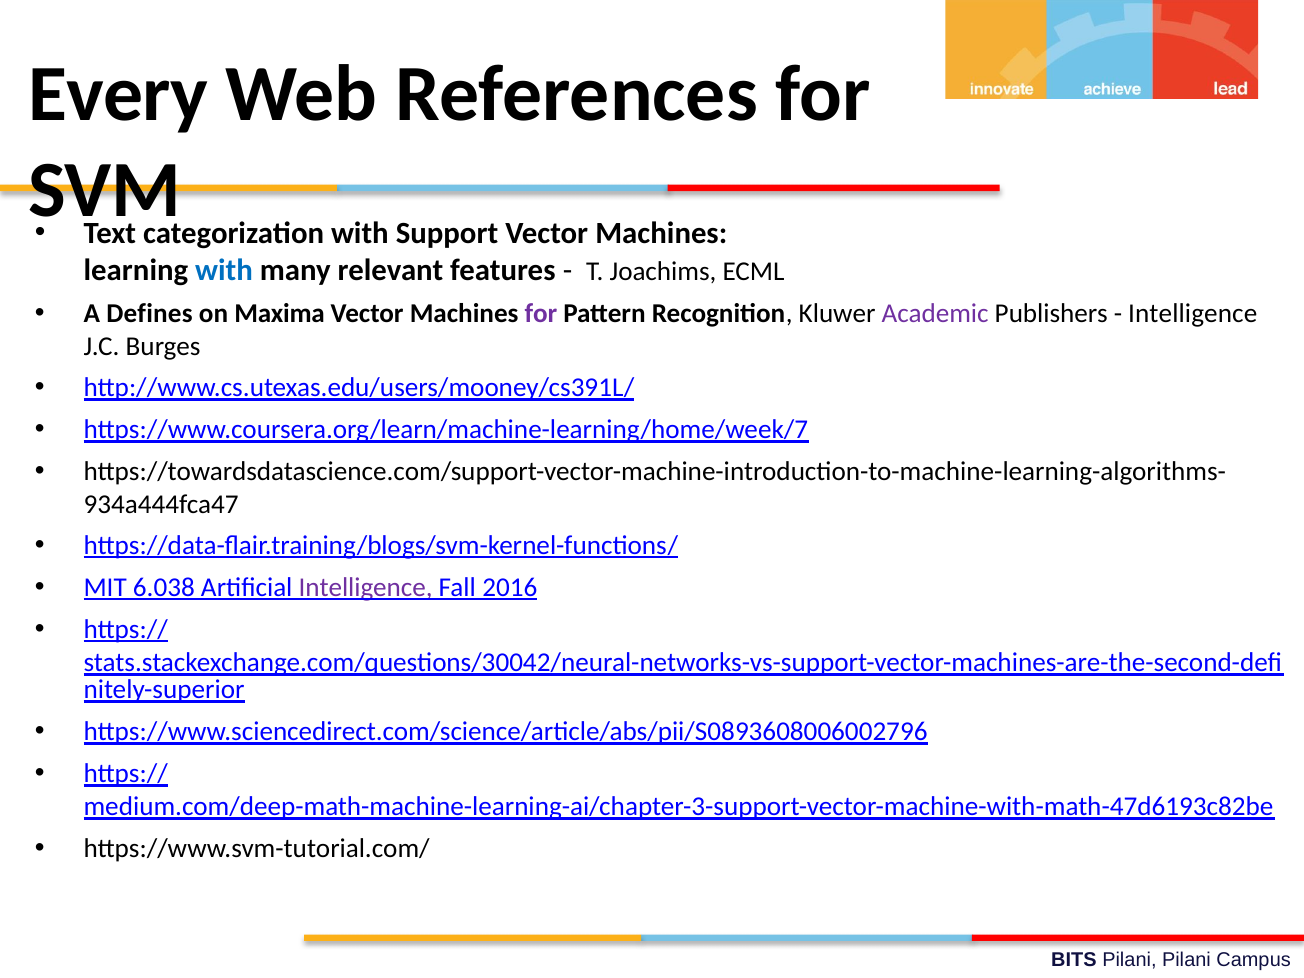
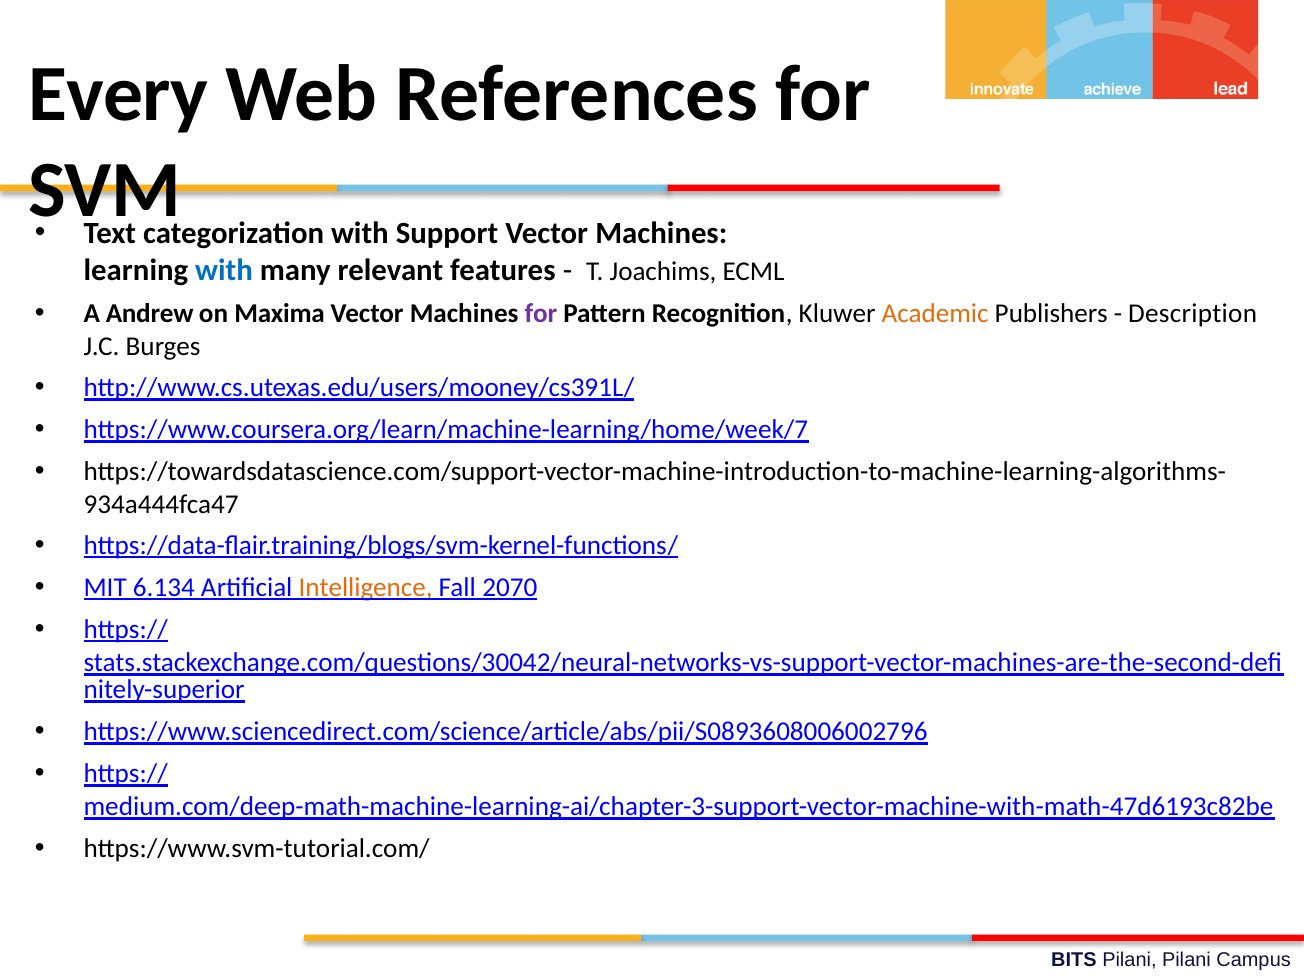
Defines: Defines -> Andrew (150, 314)
Academic colour: purple -> orange (935, 314)
Intelligence: Intelligence -> Description (1193, 314)
6.038: 6.038 -> 6.134 (164, 587)
Intelligence colour: purple -> orange (366, 587)
2016: 2016 -> 2070 (510, 587)
